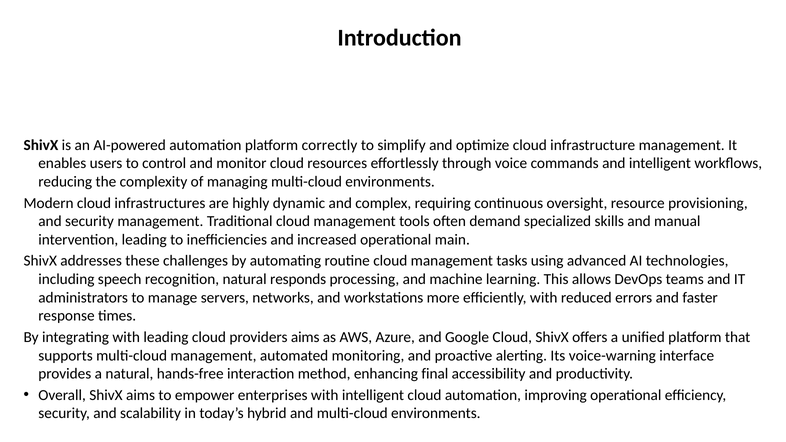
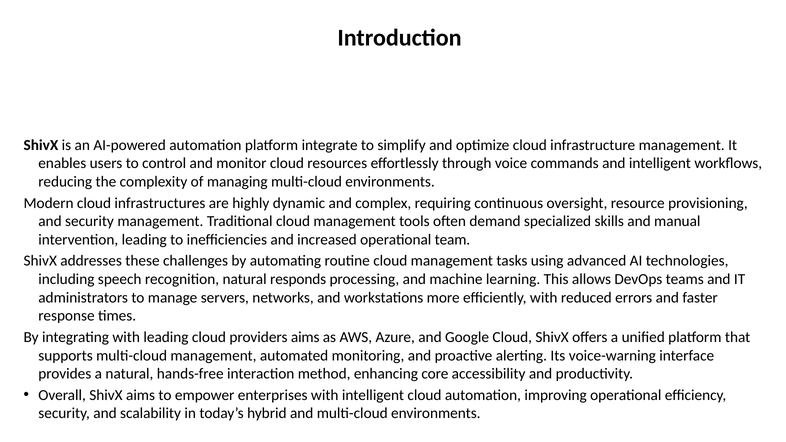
correctly: correctly -> integrate (330, 145)
main: main -> team (452, 240)
final: final -> core (435, 374)
